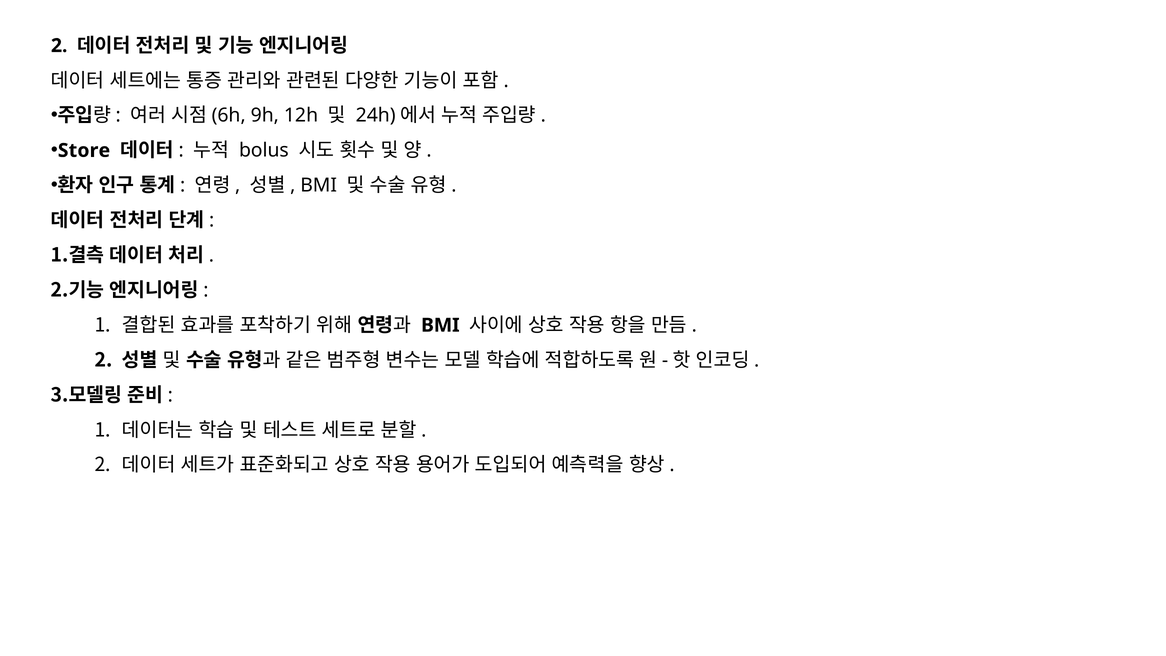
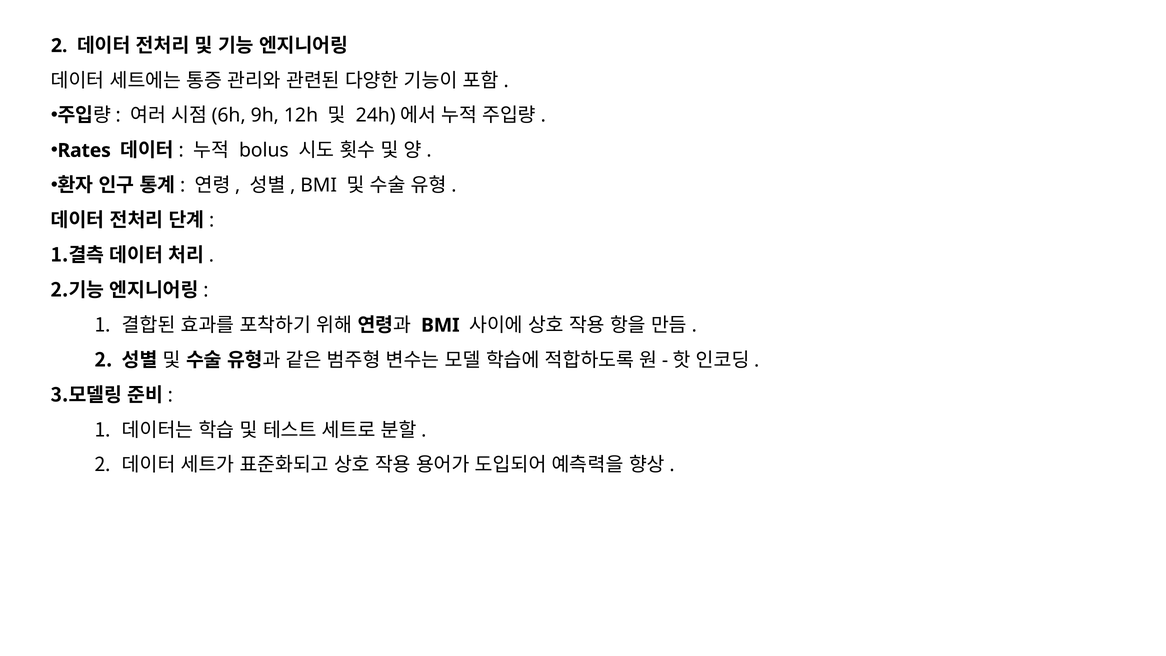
Store: Store -> Rates (84, 150)
